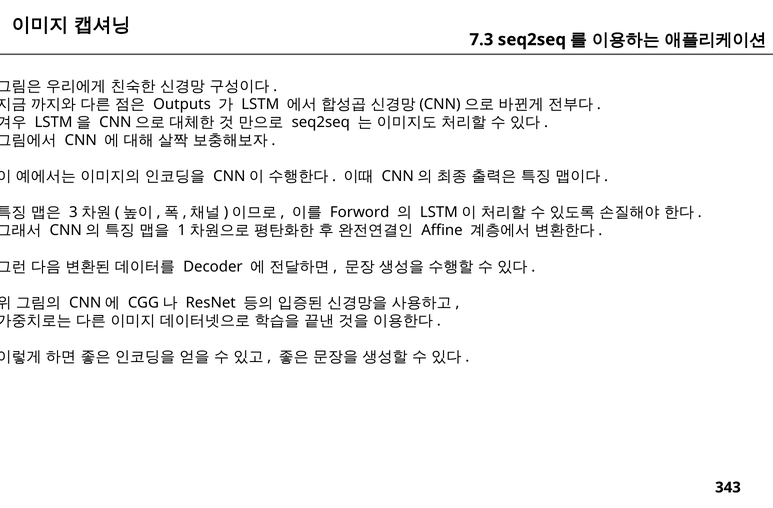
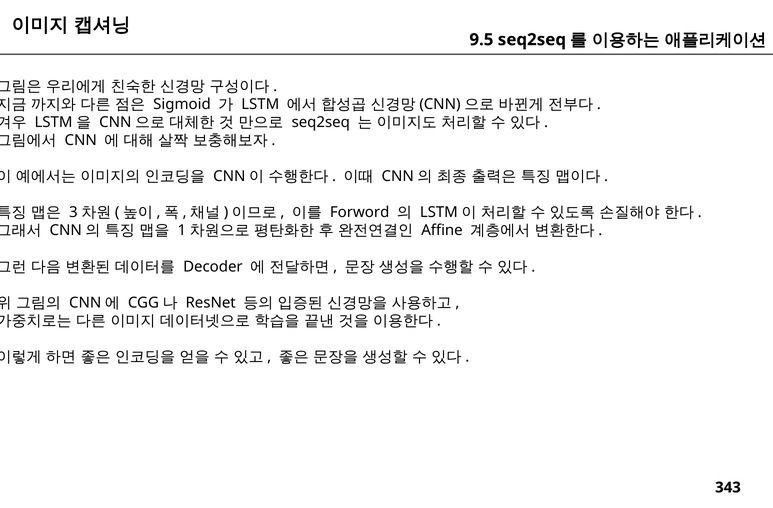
7.3: 7.3 -> 9.5 (481, 40)
Outputs: Outputs -> Sigmoid (182, 104)
